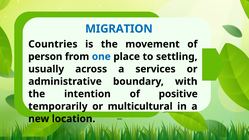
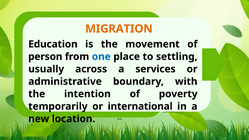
MIGRATION colour: blue -> orange (119, 29)
Countries: Countries -> Education (53, 44)
positive: positive -> poverty (178, 94)
multicultural: multicultural -> international (140, 106)
